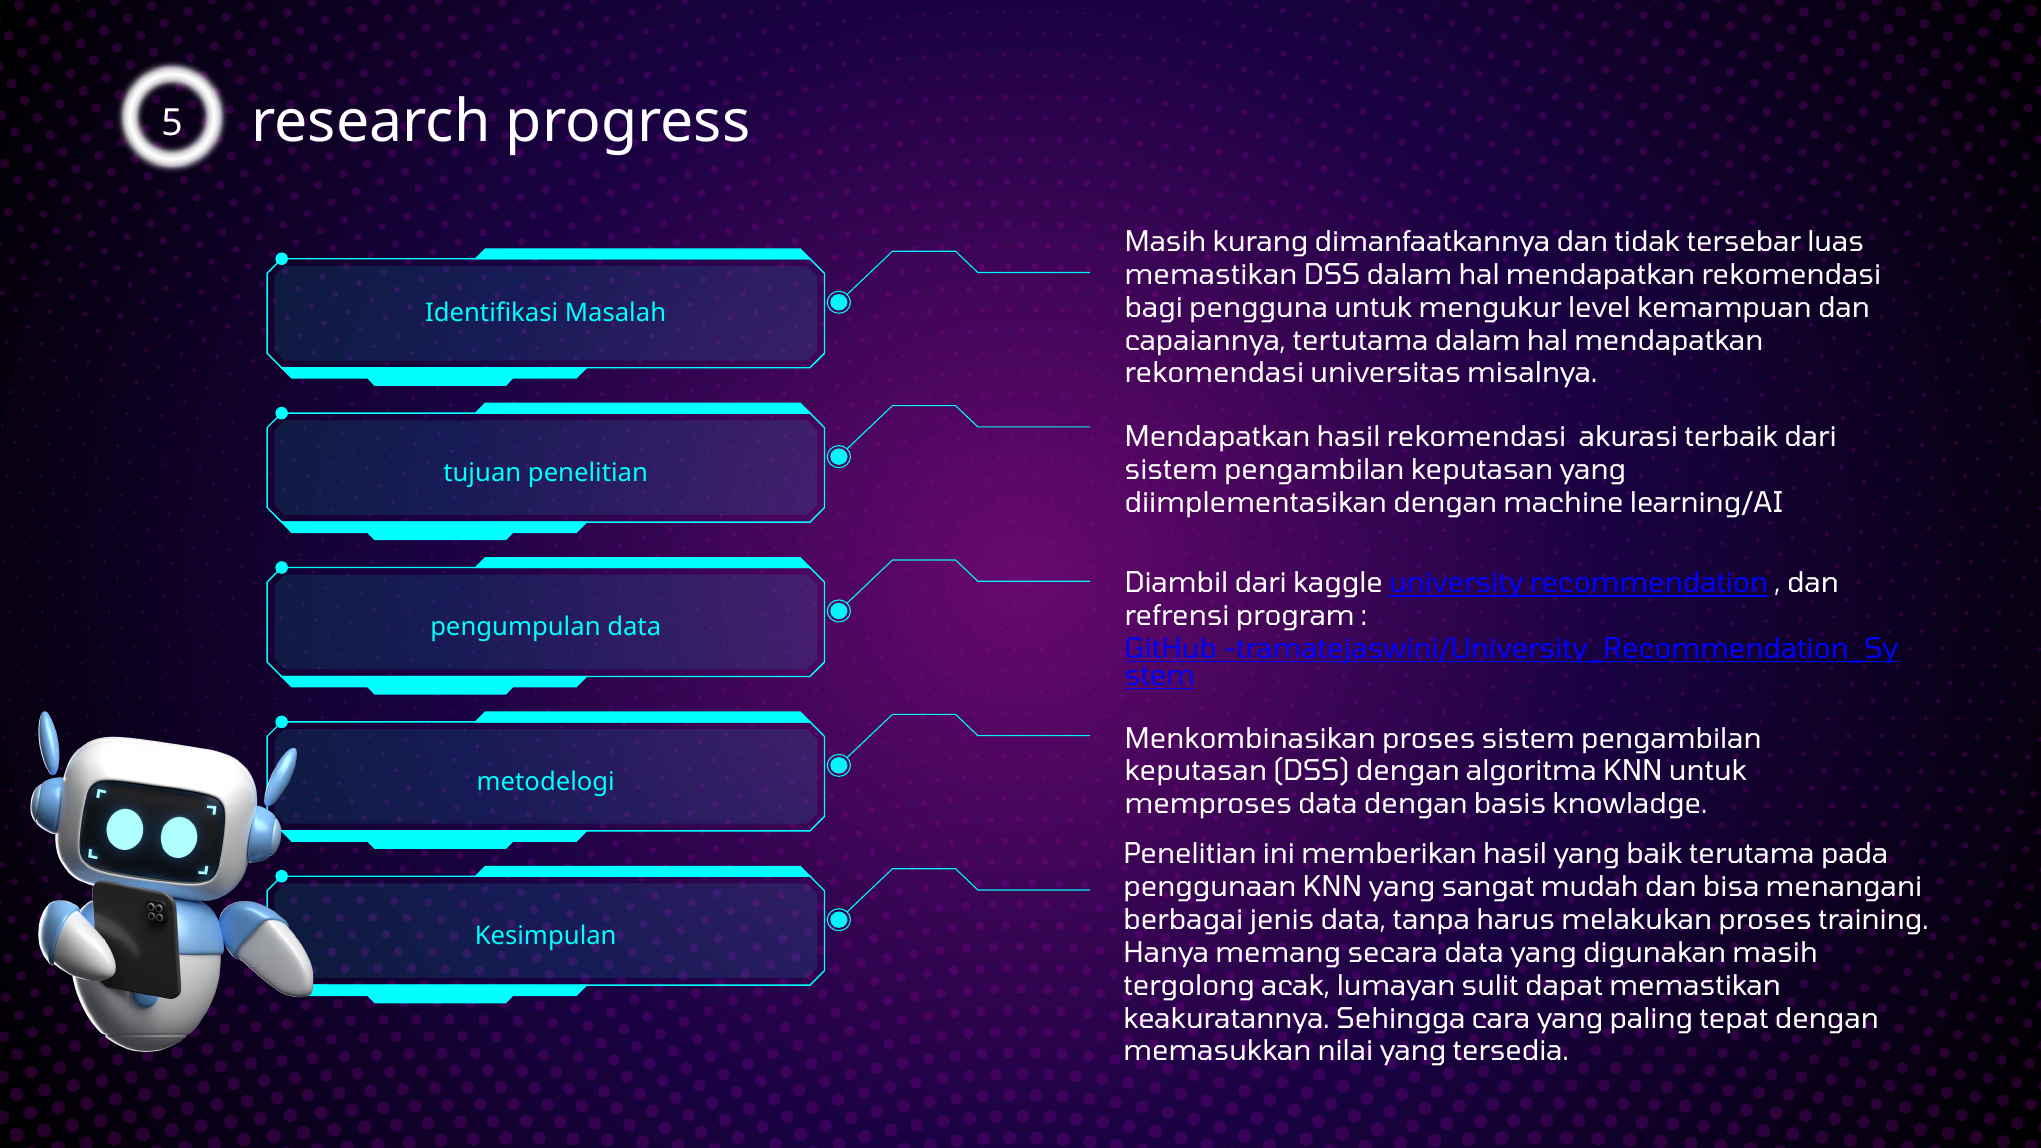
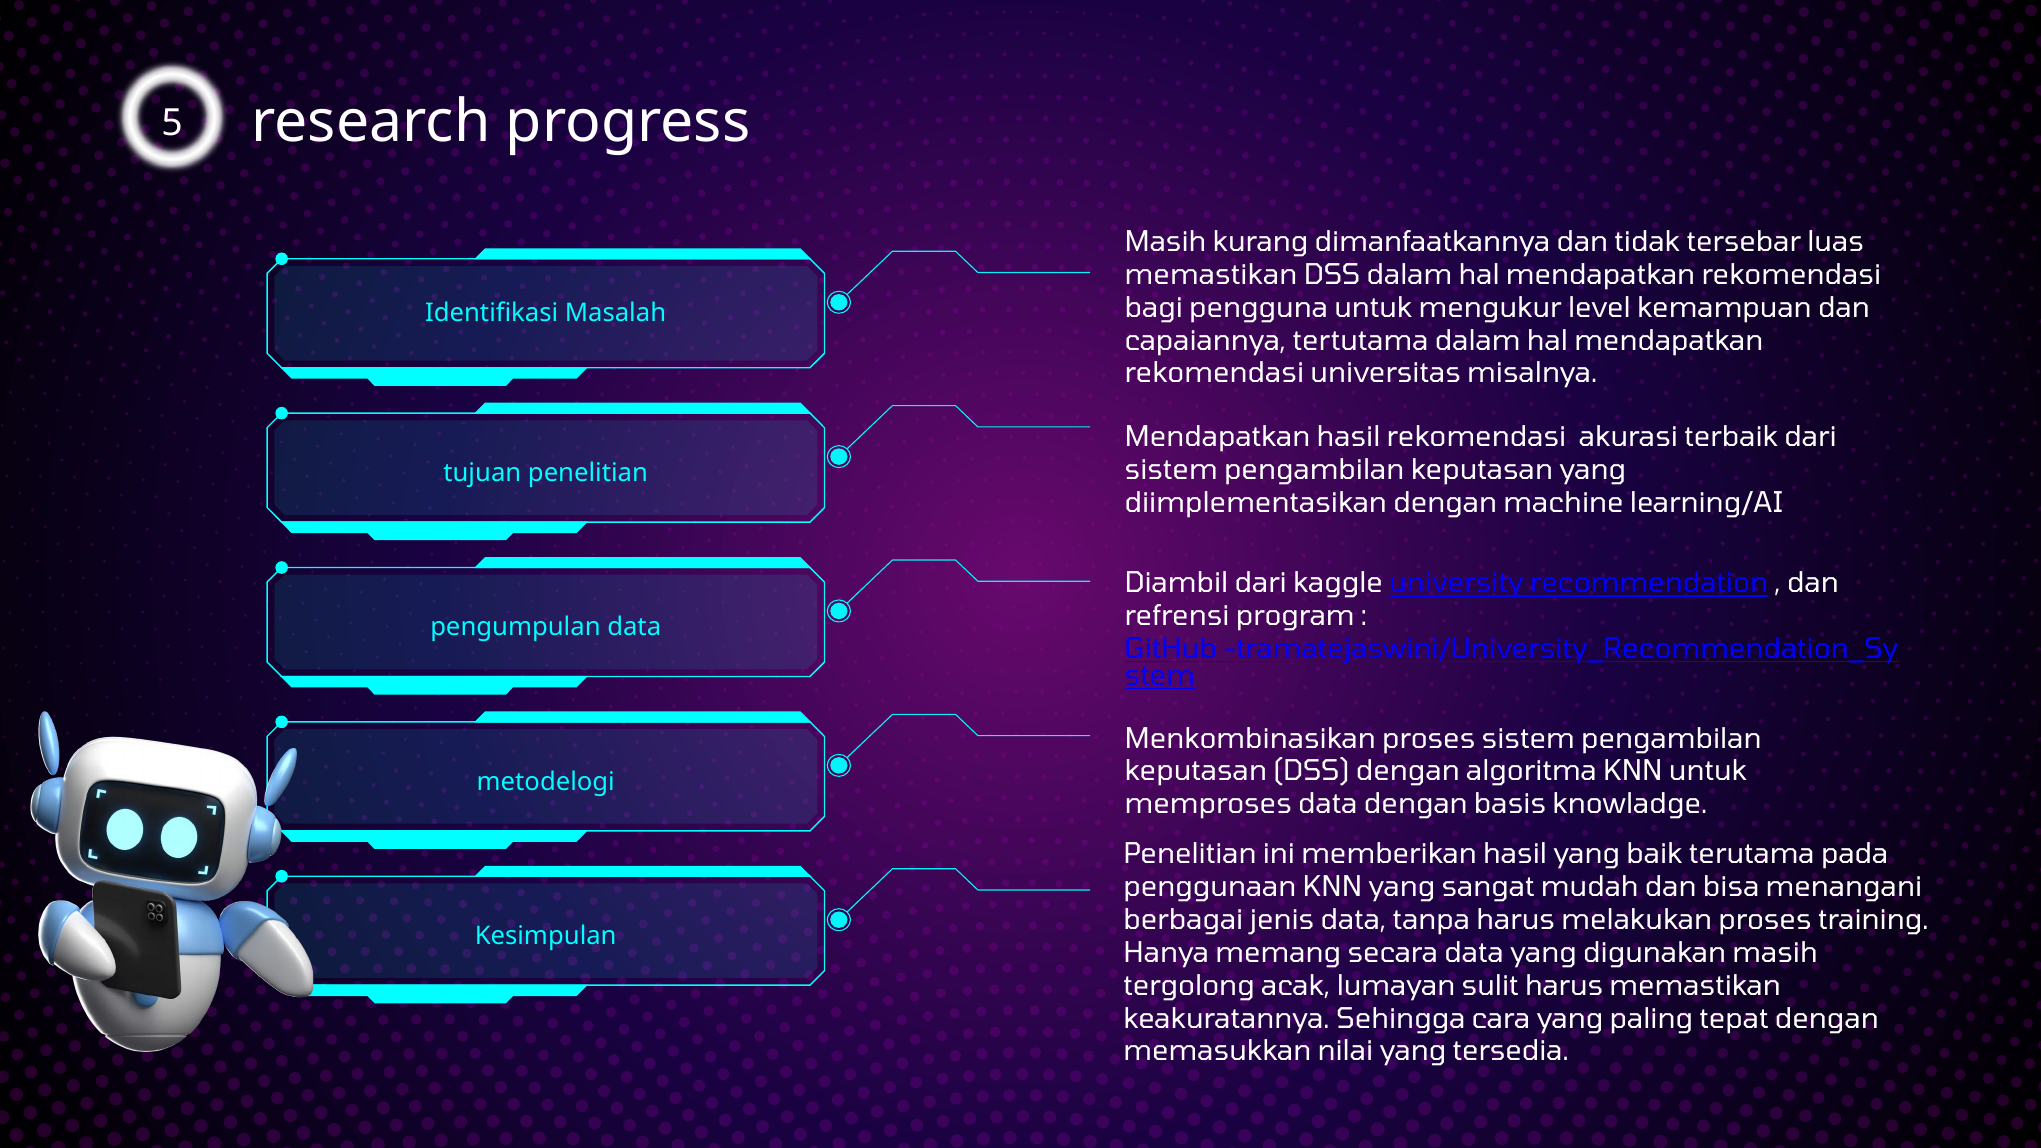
sulit dapat: dapat -> harus (1564, 986)
